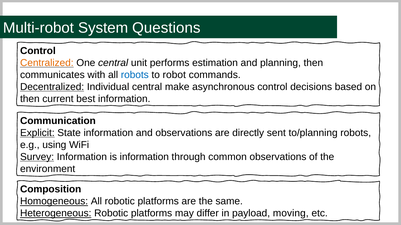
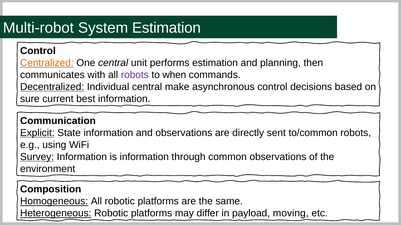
System Questions: Questions -> Estimation (166, 28)
robots colour: blue -> purple (135, 75)
robot: robot -> when (174, 75)
then: then -> sure (30, 99)
to/planning: to/planning -> to/common (313, 133)
